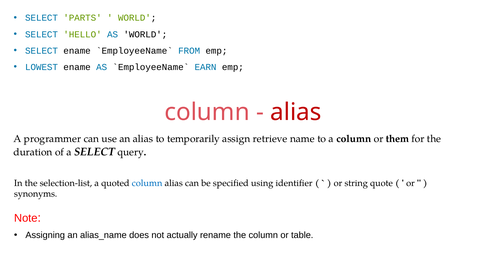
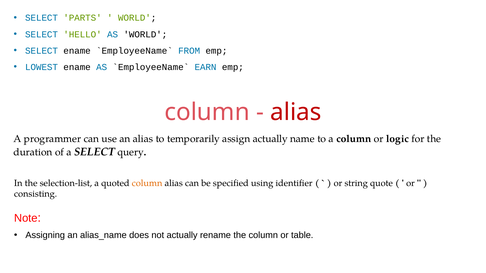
assign retrieve: retrieve -> actually (270, 139)
them: them -> logic (398, 139)
column colour: blue -> orange (147, 183)
synonyms: synonyms -> consisting (36, 194)
